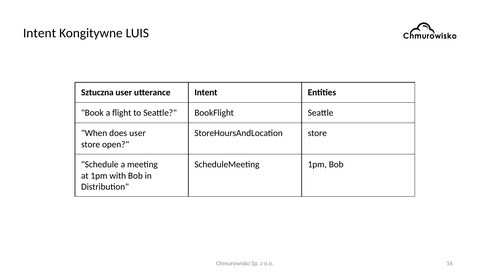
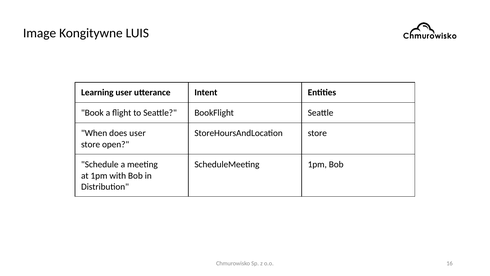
Intent: Intent -> Image (40, 33)
Sztuczna: Sztuczna -> Learning (97, 93)
